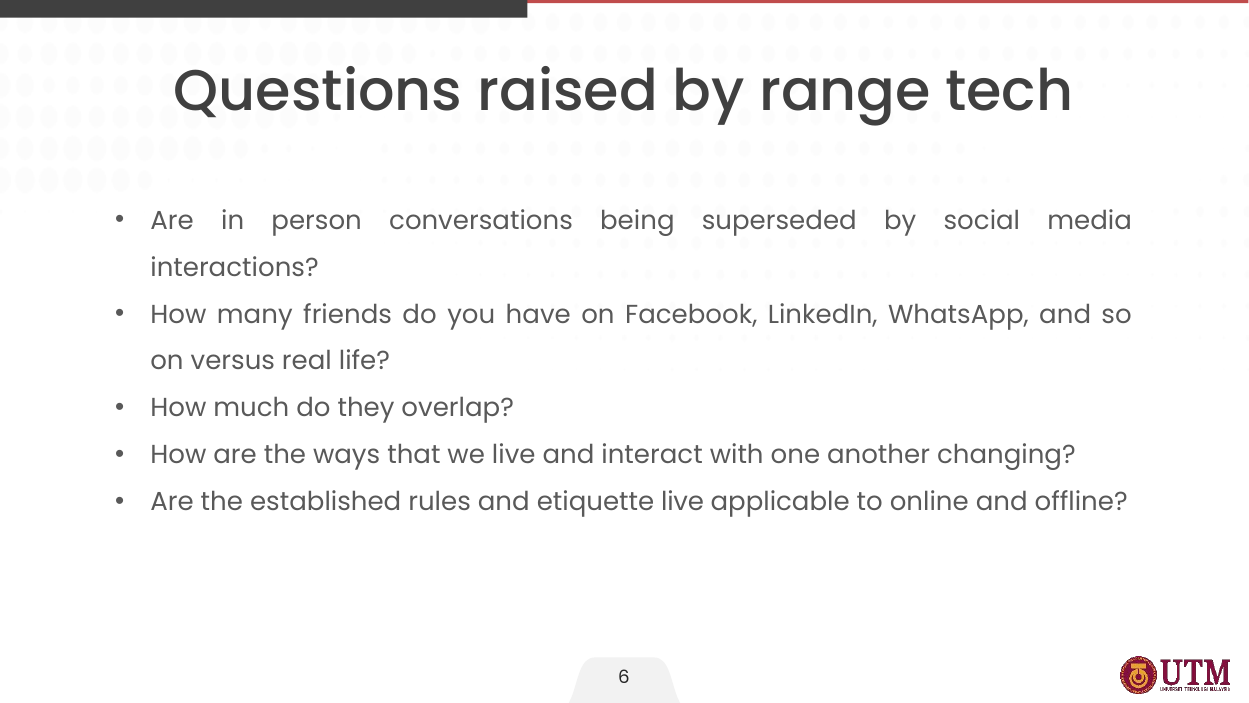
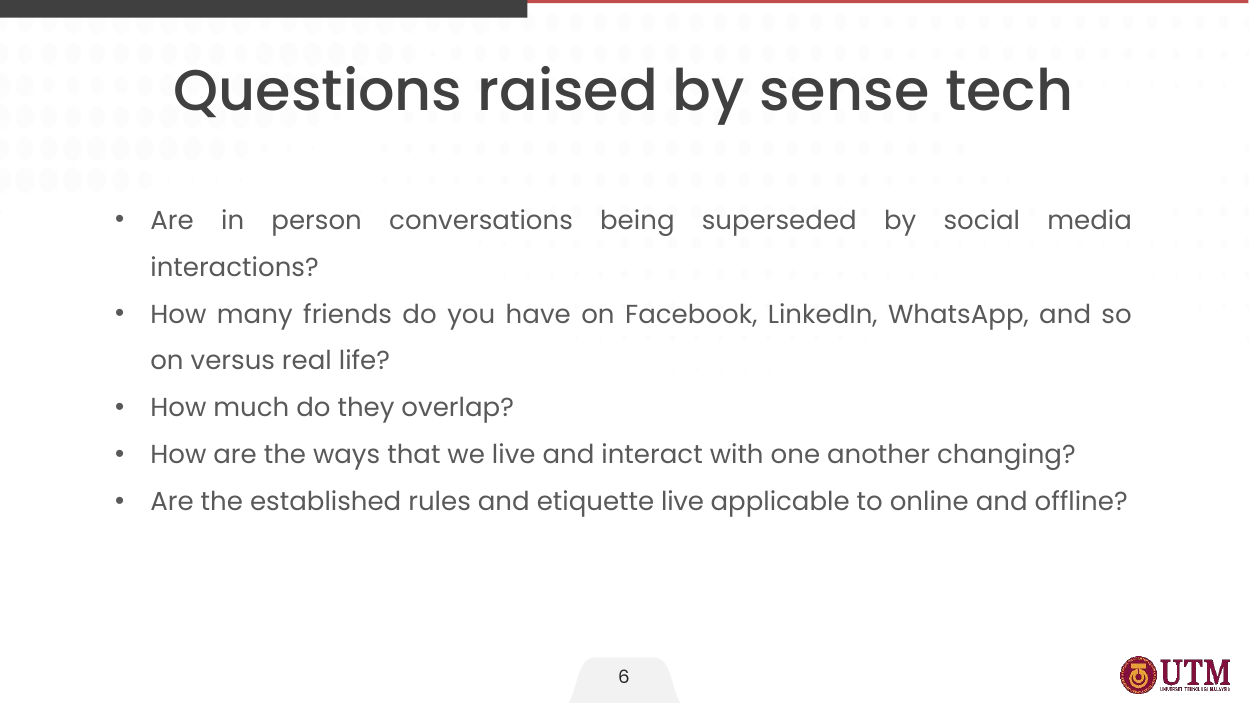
range: range -> sense (845, 91)
